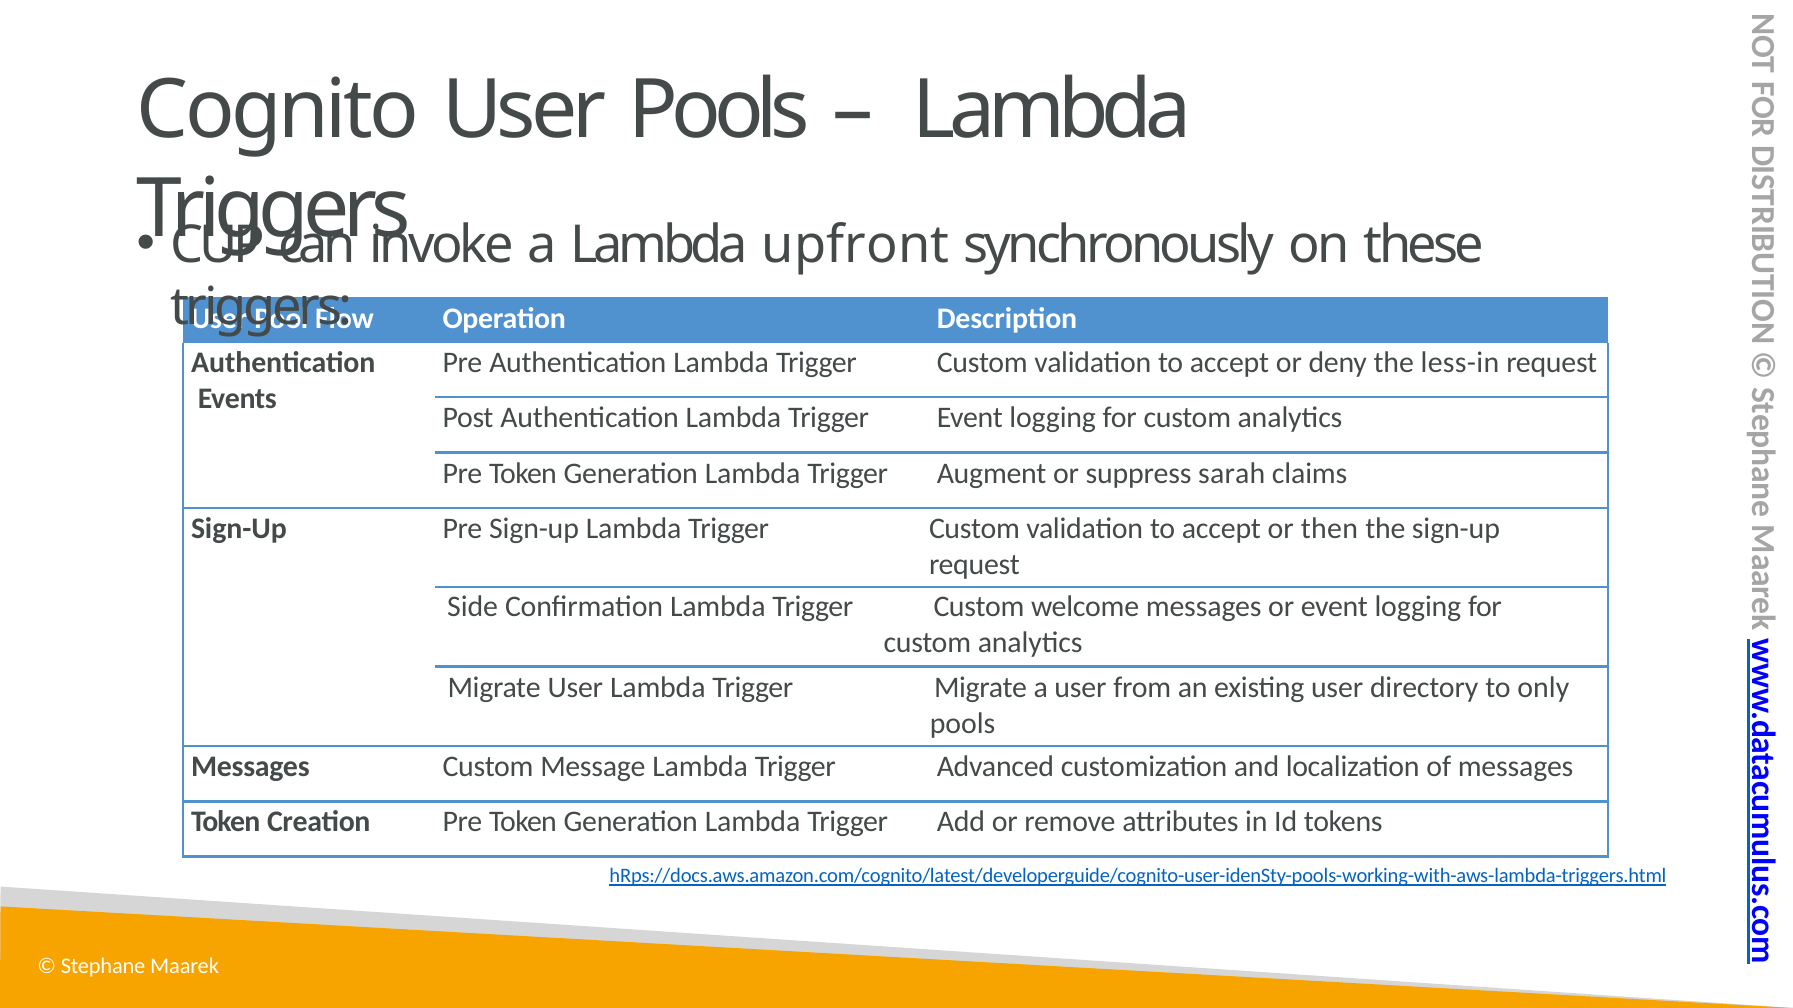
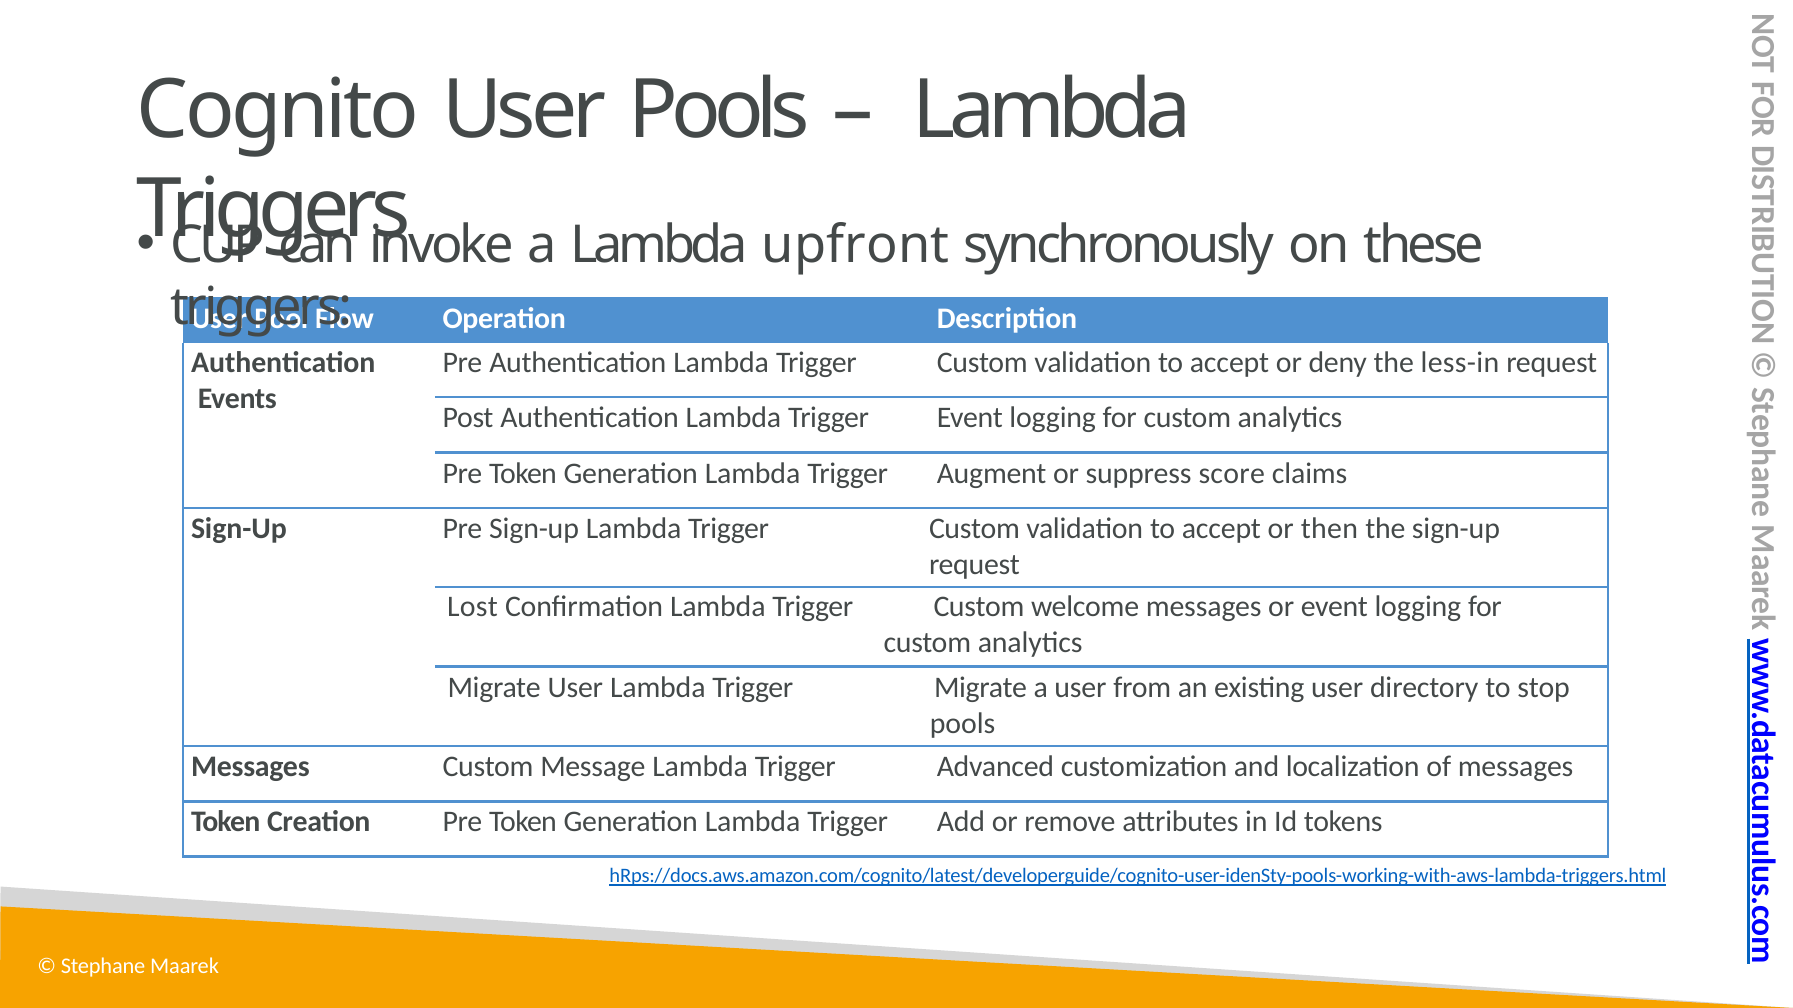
sarah: sarah -> score (1232, 474)
Side: Side -> Lost (472, 607)
only: only -> stop (1544, 688)
